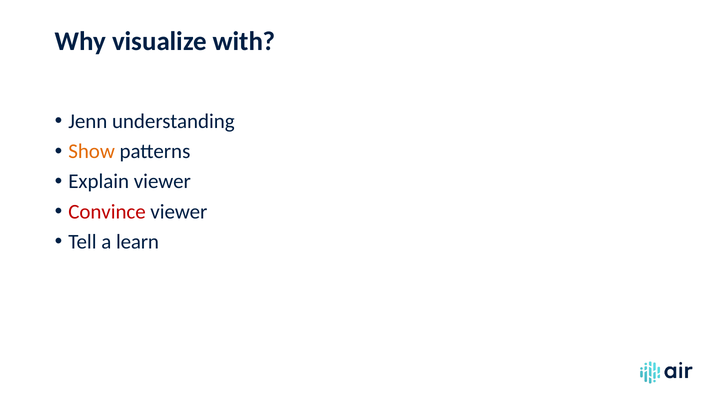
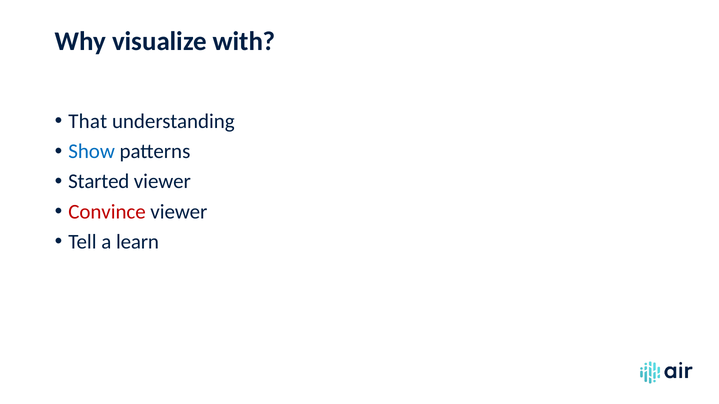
Jenn: Jenn -> That (88, 122)
Show colour: orange -> blue (92, 152)
Explain: Explain -> Started (99, 182)
